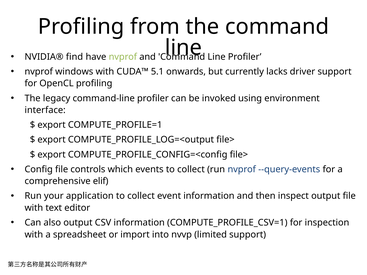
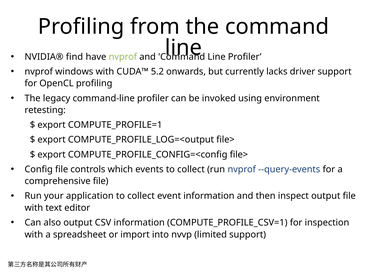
5.1: 5.1 -> 5.2 (157, 72)
interface: interface -> retesting (45, 110)
comprehensive elif: elif -> file (101, 181)
